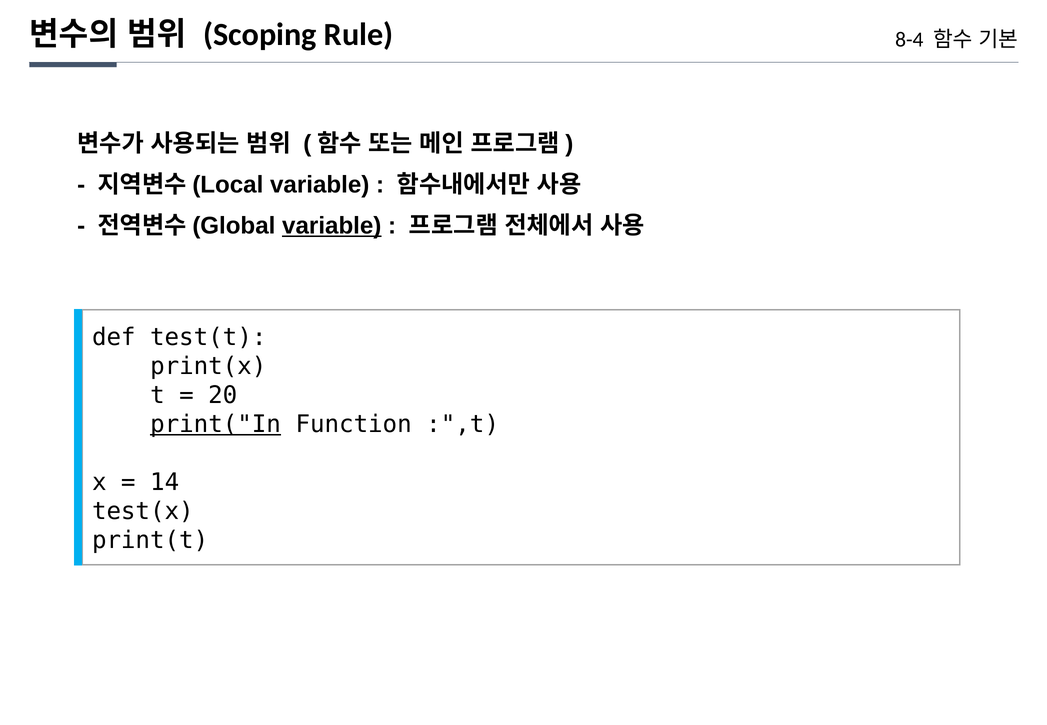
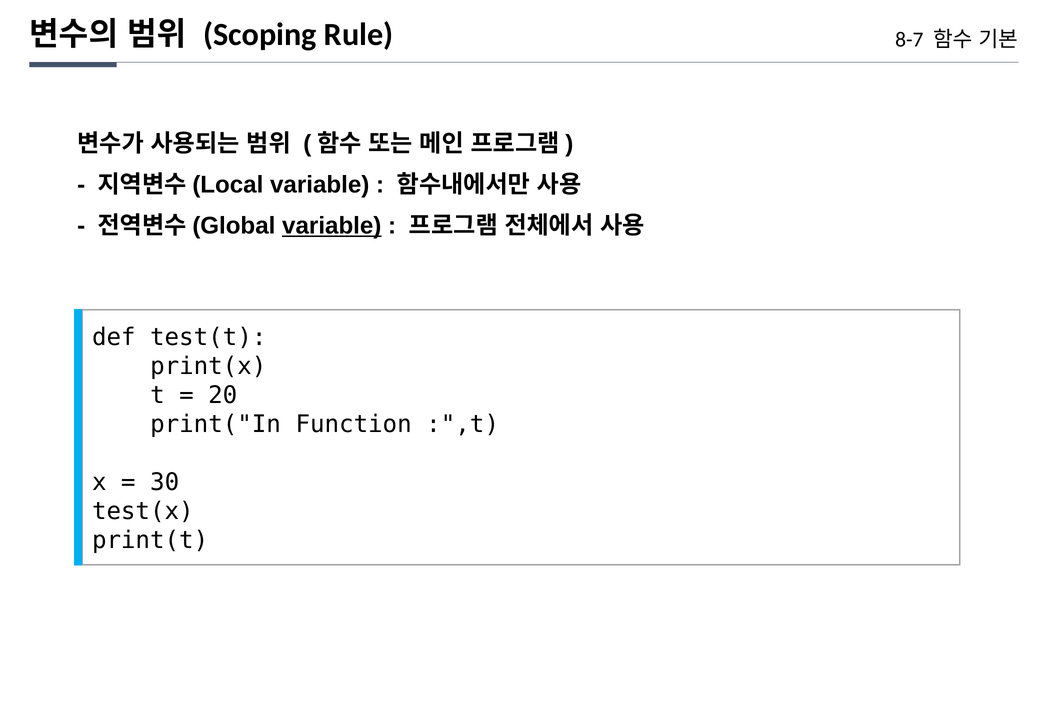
8-4: 8-4 -> 8-7 (909, 40)
print("In underline: present -> none (216, 424)
14: 14 -> 30 (165, 482)
